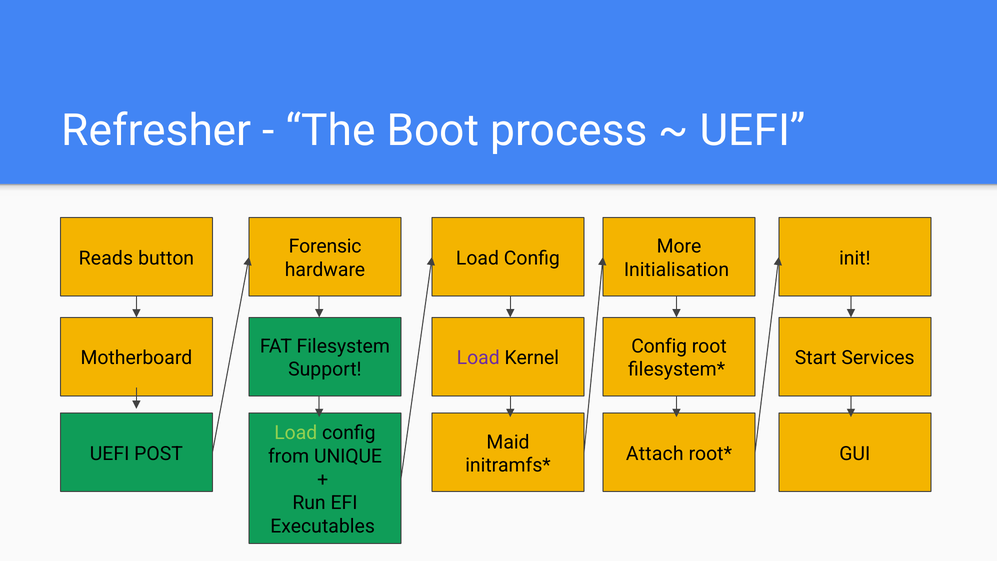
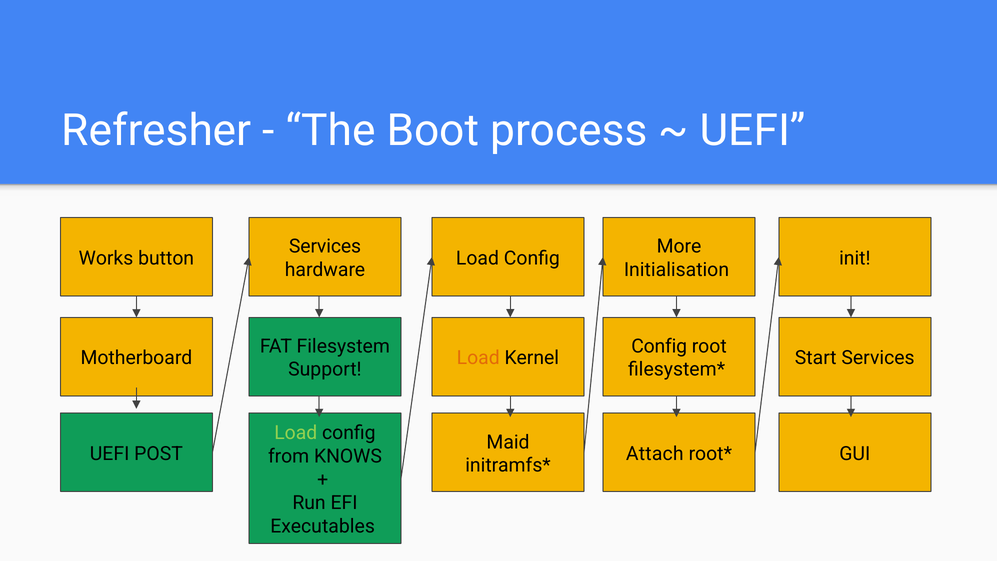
Forensic: Forensic -> Services (325, 247)
Reads: Reads -> Works (106, 258)
Load colour: purple -> orange (478, 358)
UNIQUE: UNIQUE -> KNOWS (348, 456)
